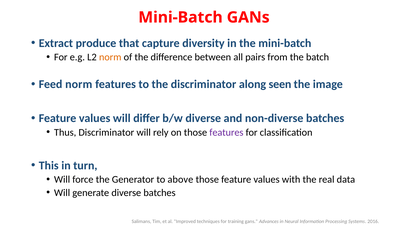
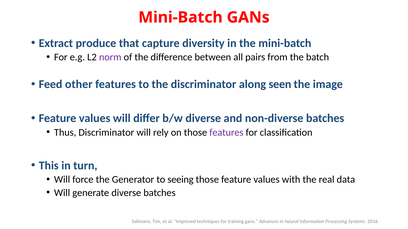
norm colour: orange -> purple (110, 57)
Feed norm: norm -> other (79, 84)
above: above -> seeing (181, 180)
